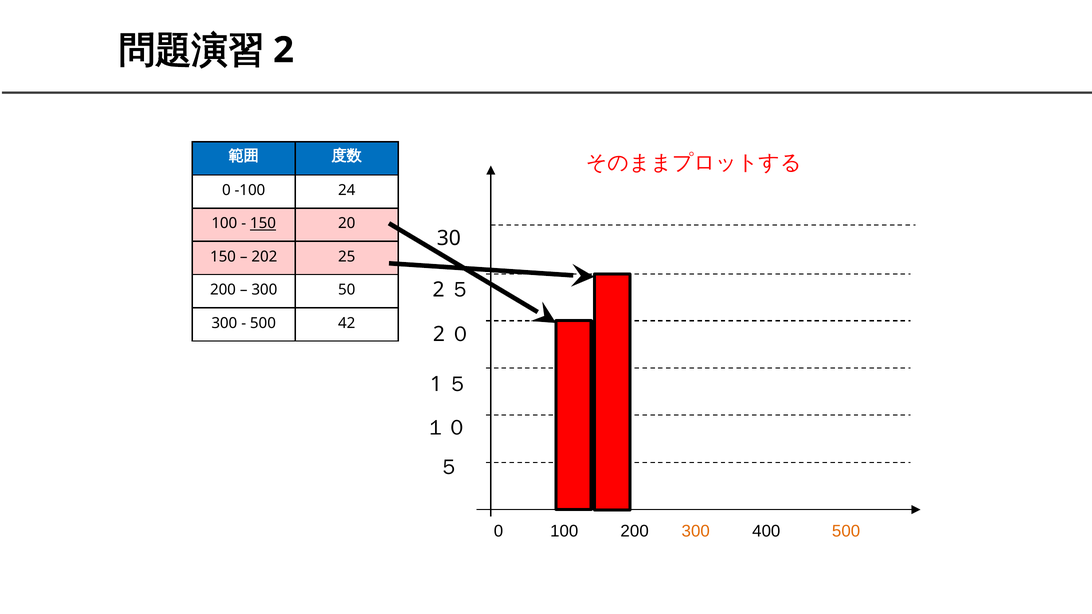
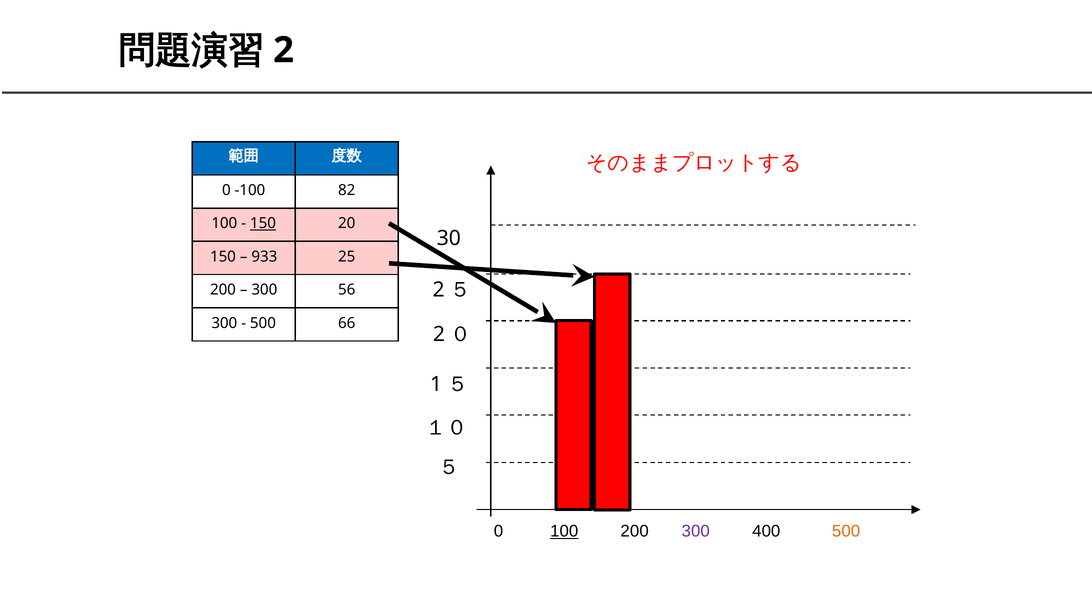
24: 24 -> 82 (347, 190)
202: 202 -> 933 (264, 257)
50: 50 -> 56 (347, 290)
42: 42 -> 66 (347, 323)
100 underline: none -> present (564, 531)
300 colour: orange -> purple (696, 531)
